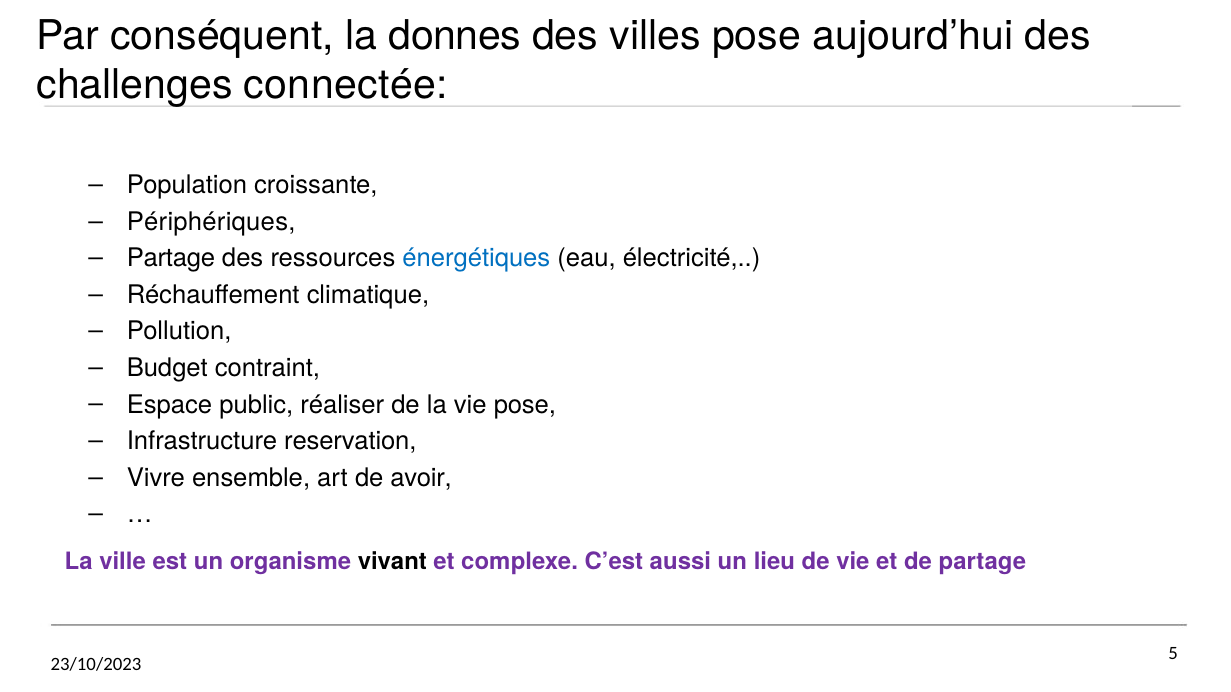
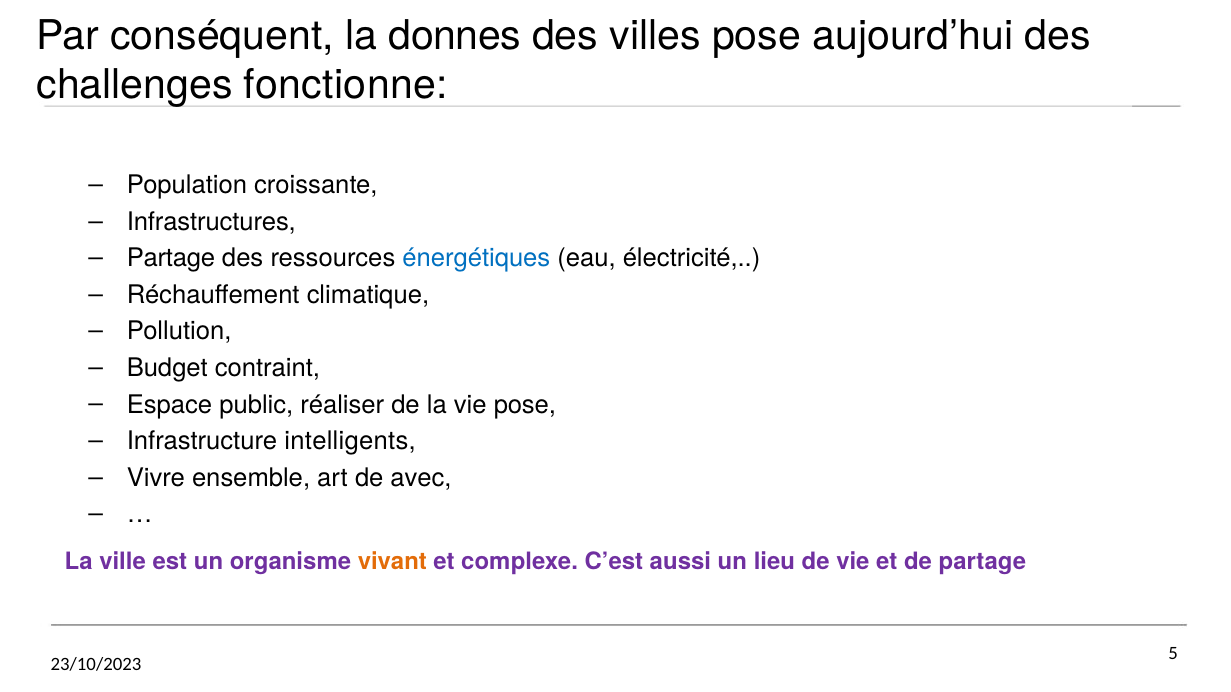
connectée: connectée -> fonctionne (346, 85)
Périphériques: Périphériques -> Infrastructures (211, 222)
reservation: reservation -> intelligents (350, 441)
avoir: avoir -> avec (421, 478)
vivant colour: black -> orange (392, 562)
